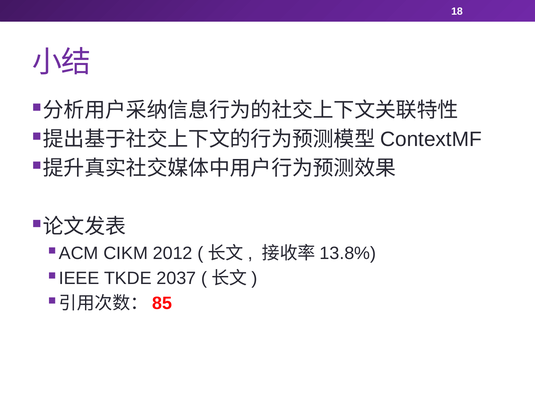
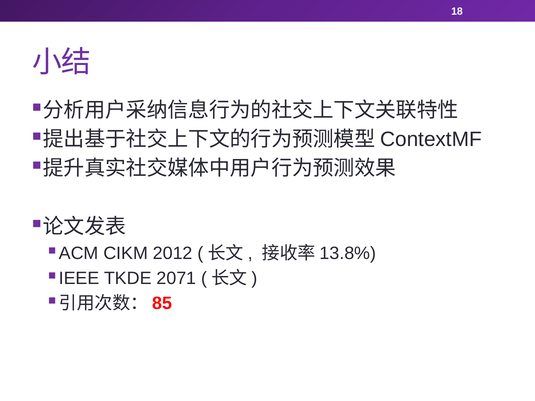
2037: 2037 -> 2071 (176, 278)
